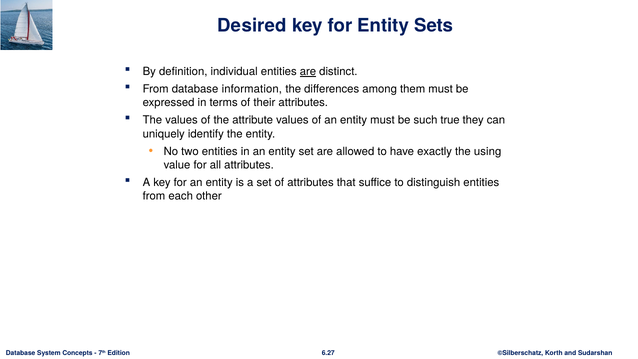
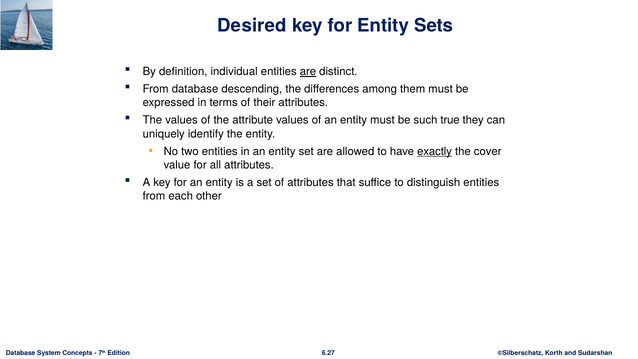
information: information -> descending (252, 89)
exactly underline: none -> present (435, 151)
using: using -> cover (488, 151)
